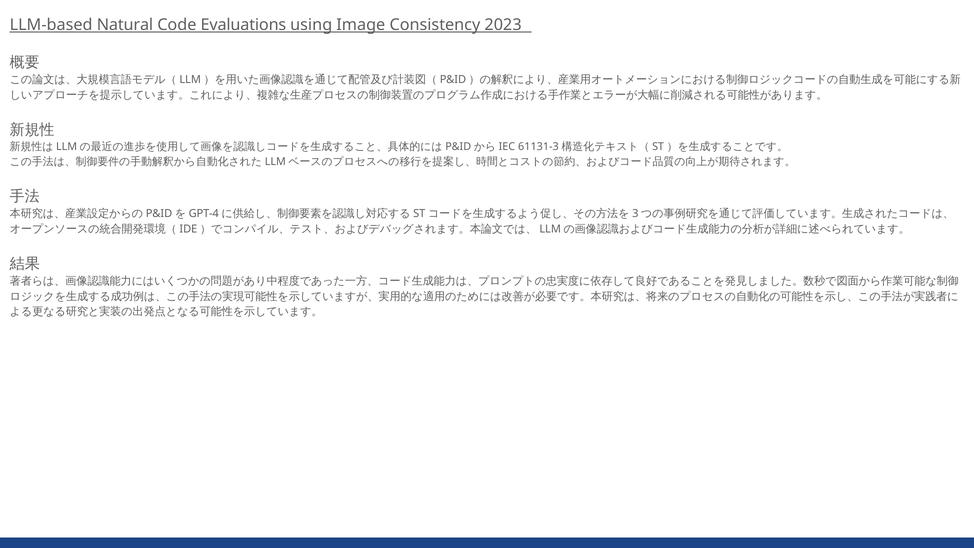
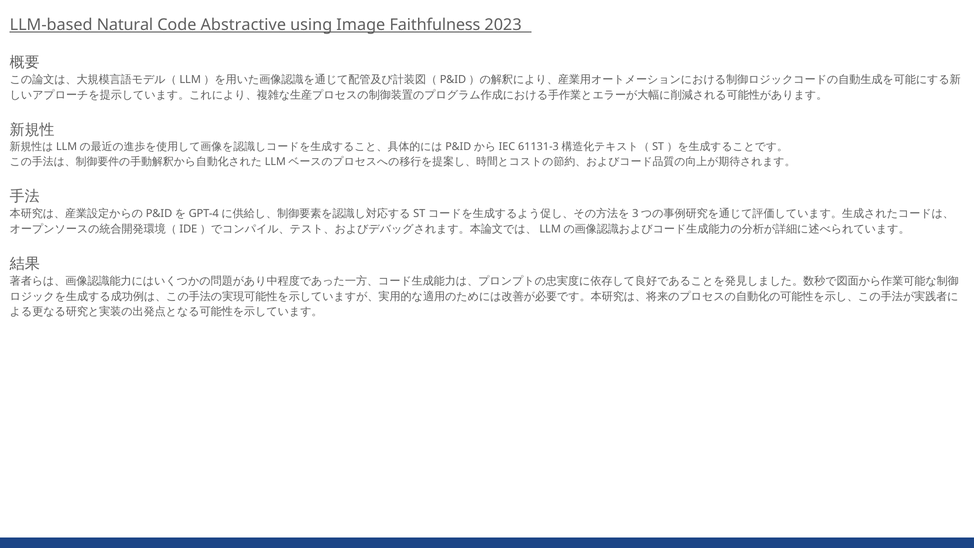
Evaluations: Evaluations -> Abstractive (243, 25)
Consistency: Consistency -> Faithfulness (435, 25)
